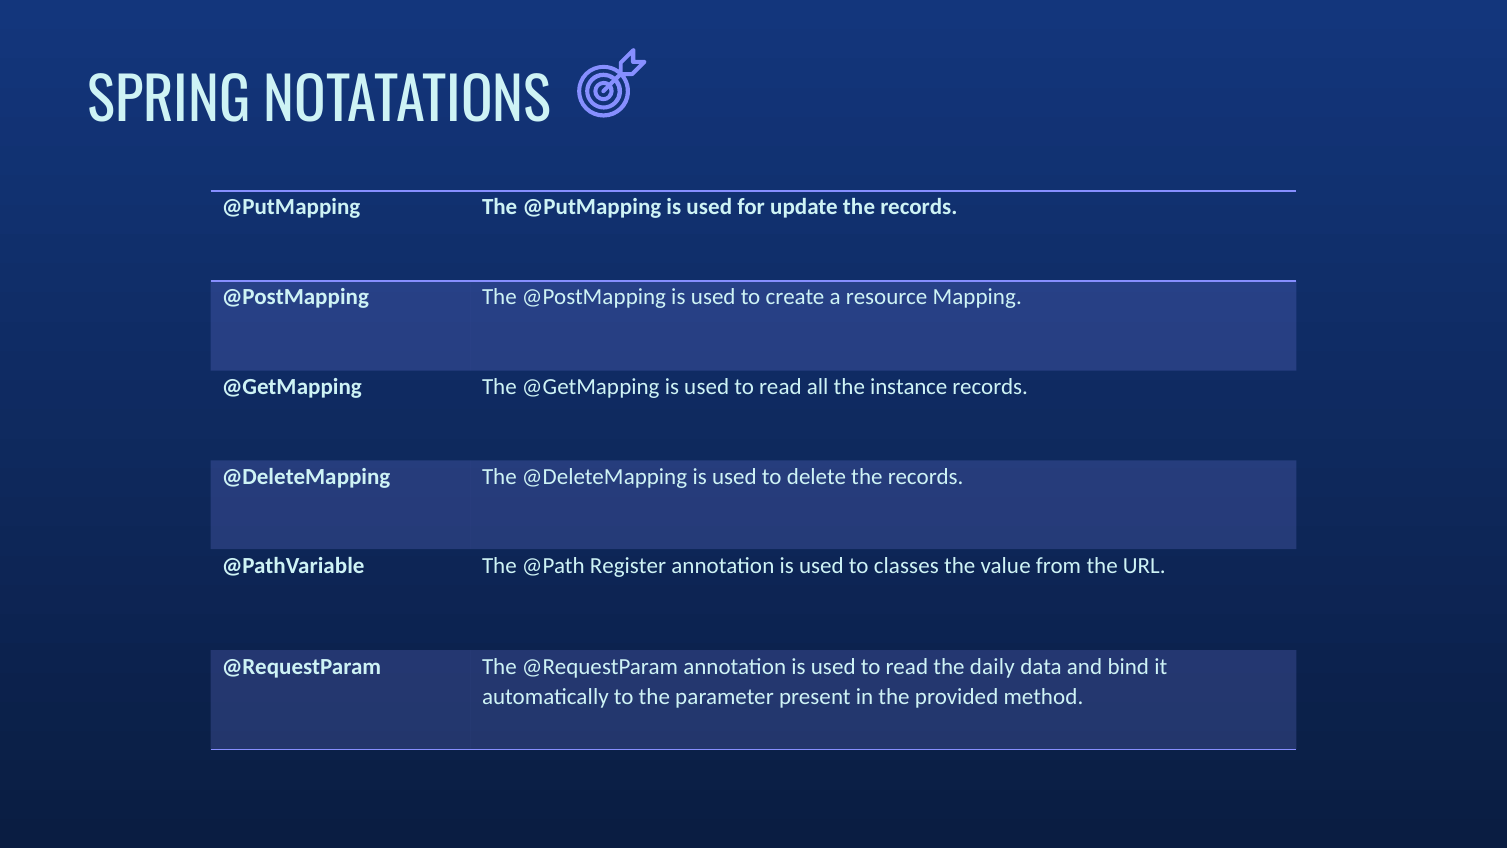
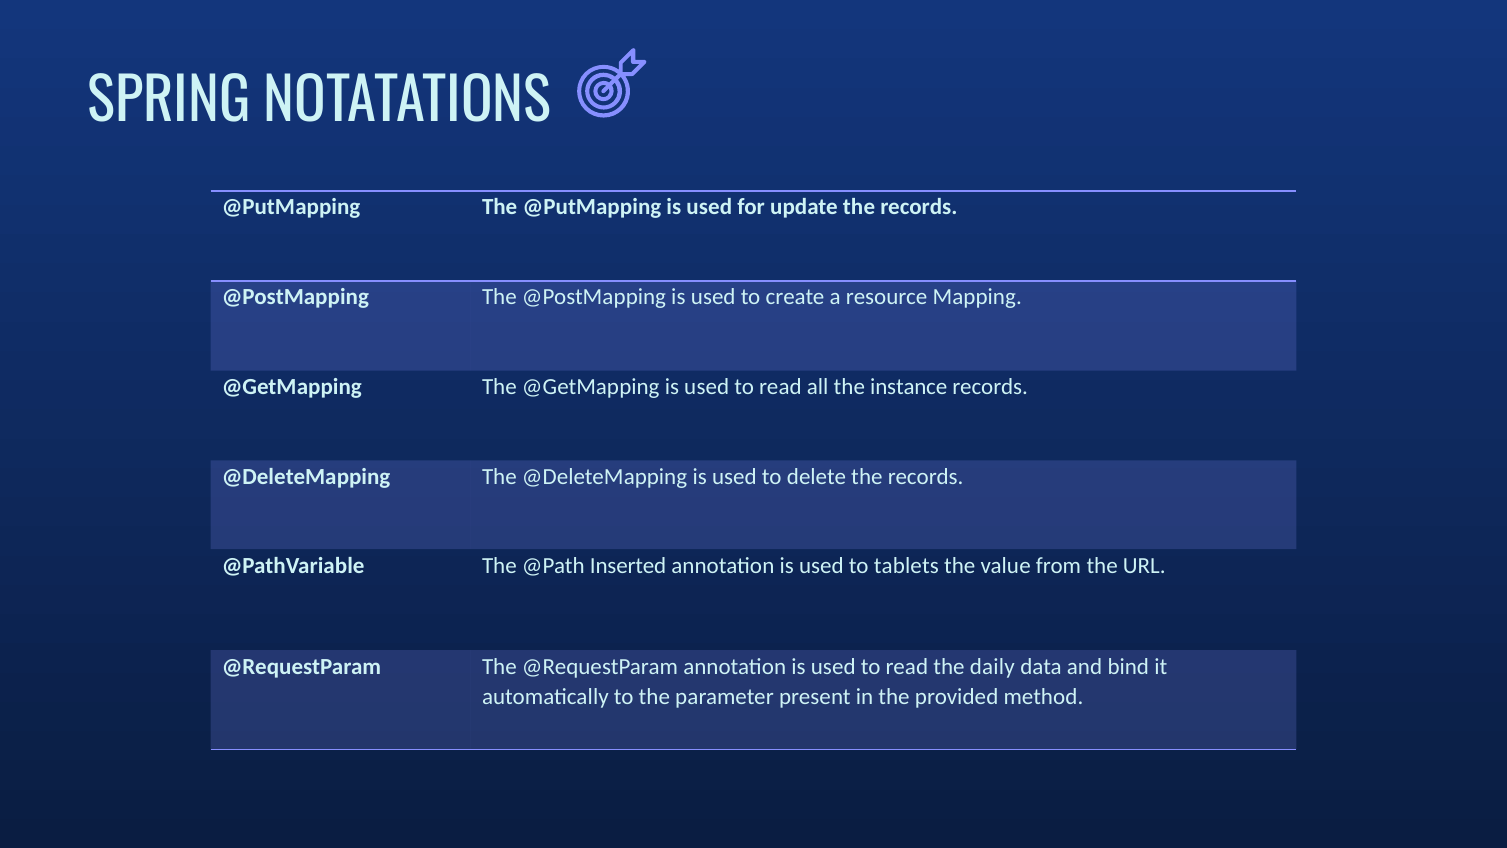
Register: Register -> Inserted (628, 565)
classes: classes -> tablets (906, 565)
